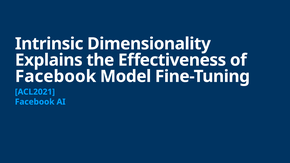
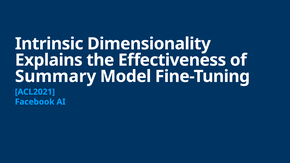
Facebook: Facebook -> Summary (56, 76)
